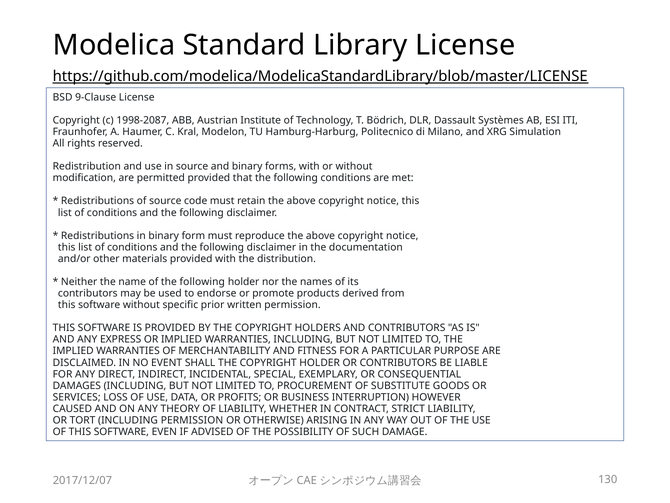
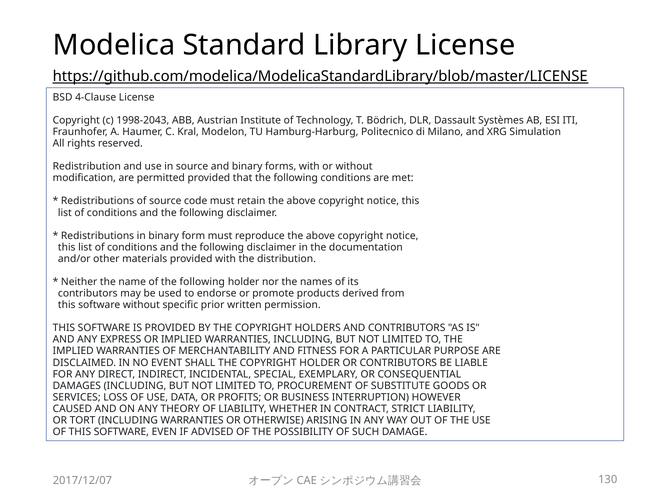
9-Clause: 9-Clause -> 4-Clause (96, 97)
1998-2087: 1998-2087 -> 1998-2043 (143, 120)
INCLUDING PERMISSION: PERMISSION -> WARRANTIES (192, 420)
